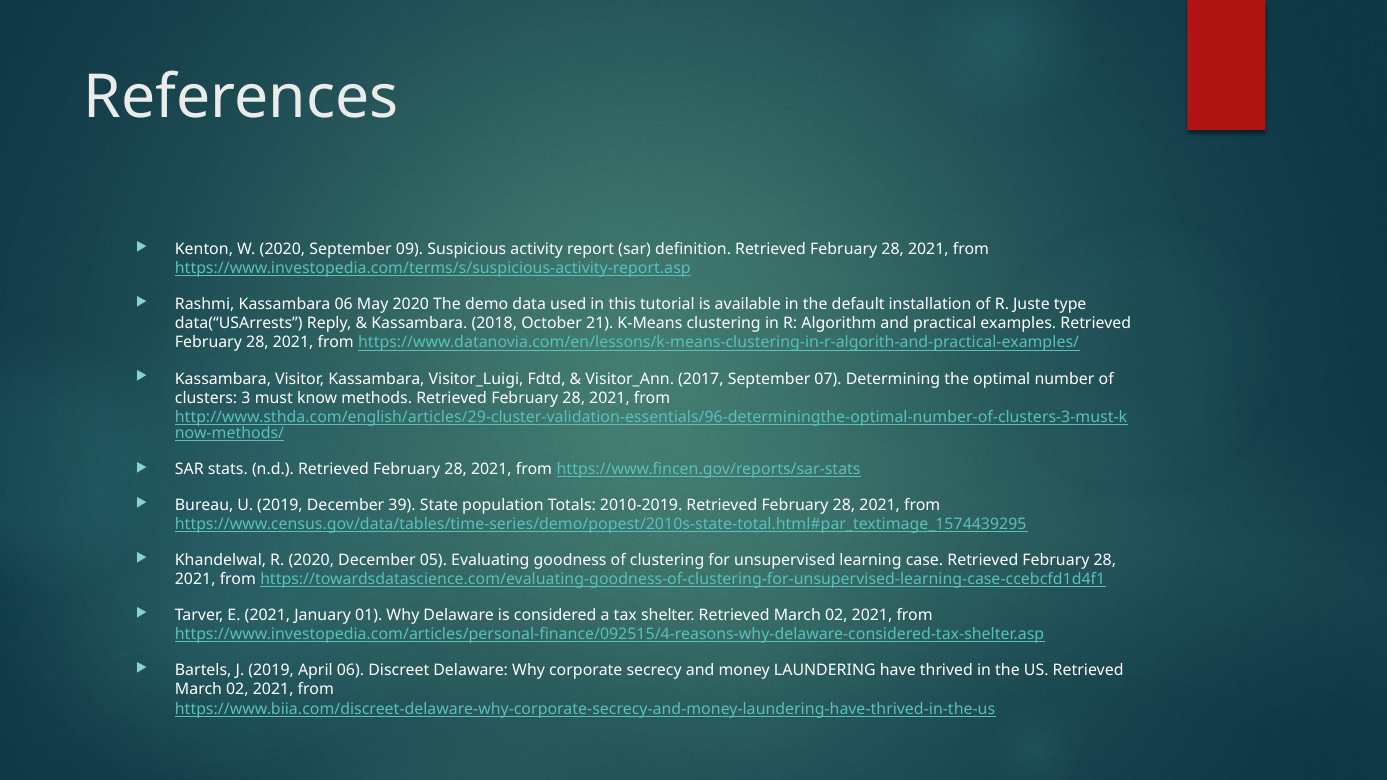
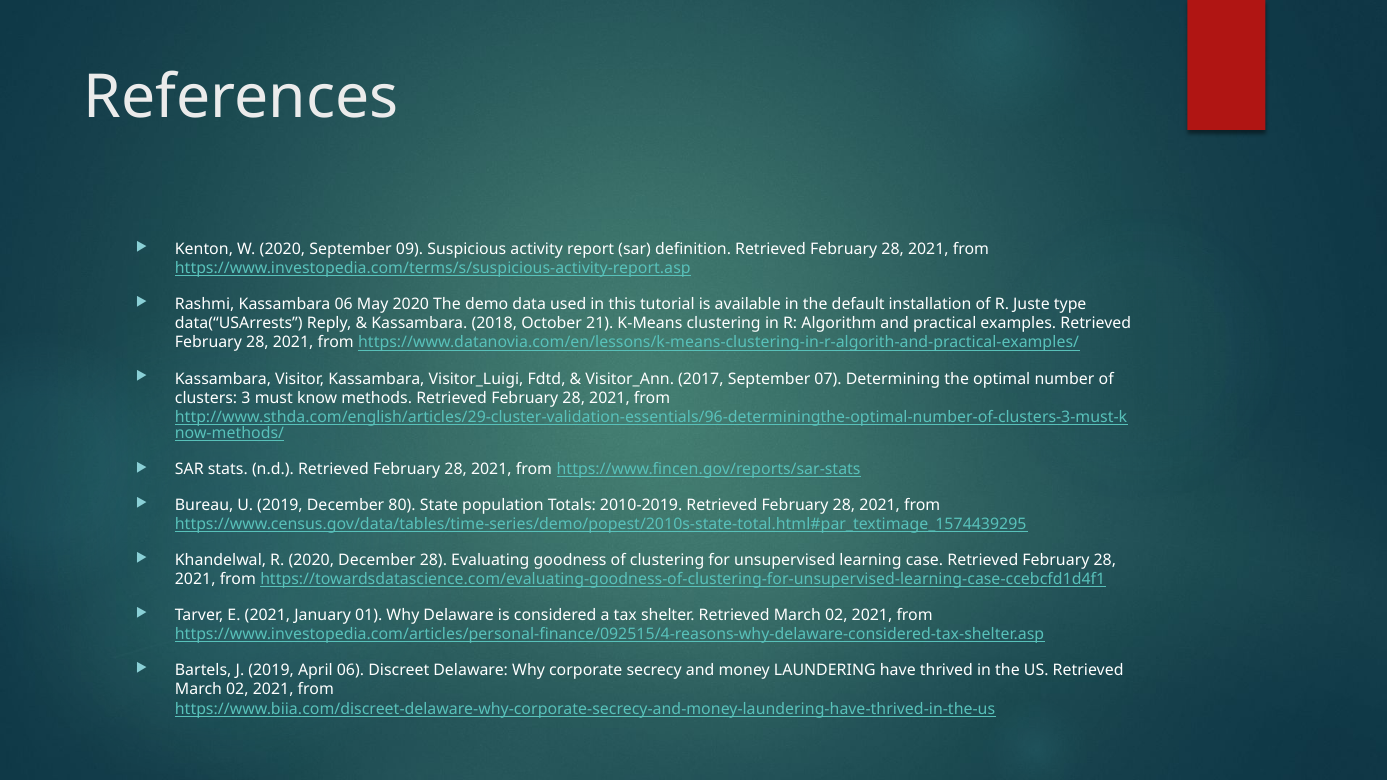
39: 39 -> 80 (402, 505)
December 05: 05 -> 28 (433, 560)
